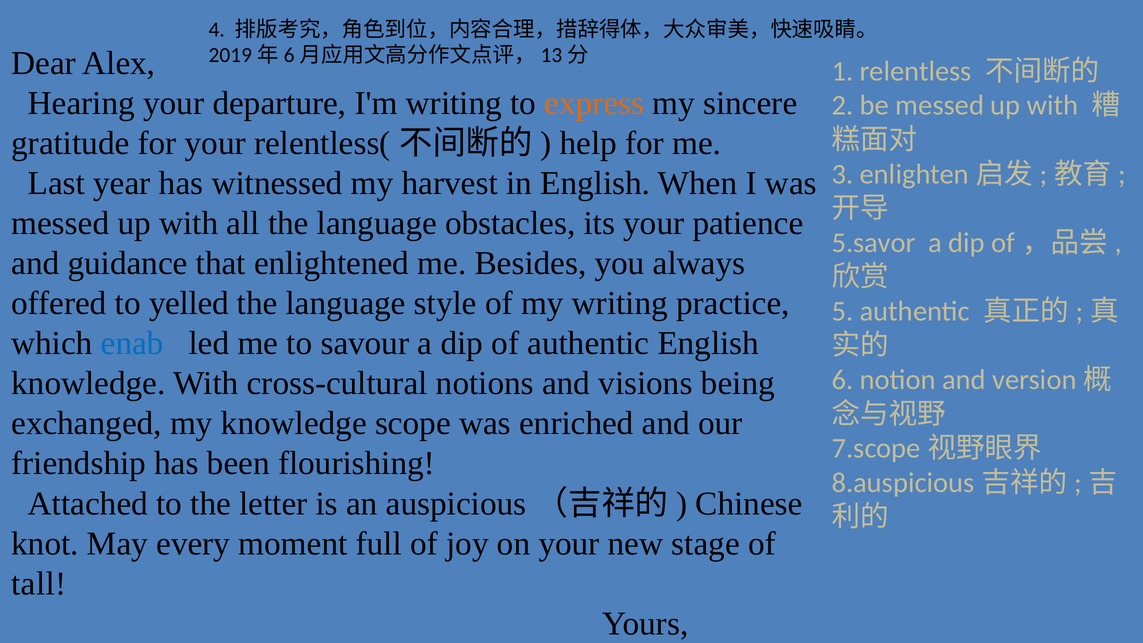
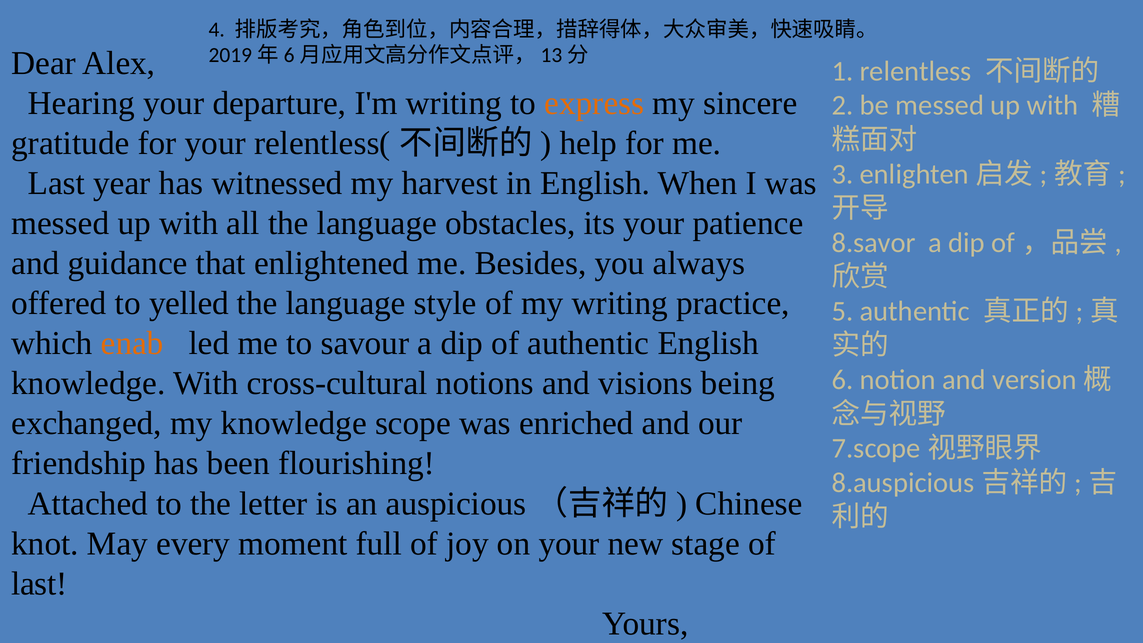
5.savor: 5.savor -> 8.savor (874, 243)
enab colour: blue -> orange (132, 343)
tall: tall -> last (39, 583)
